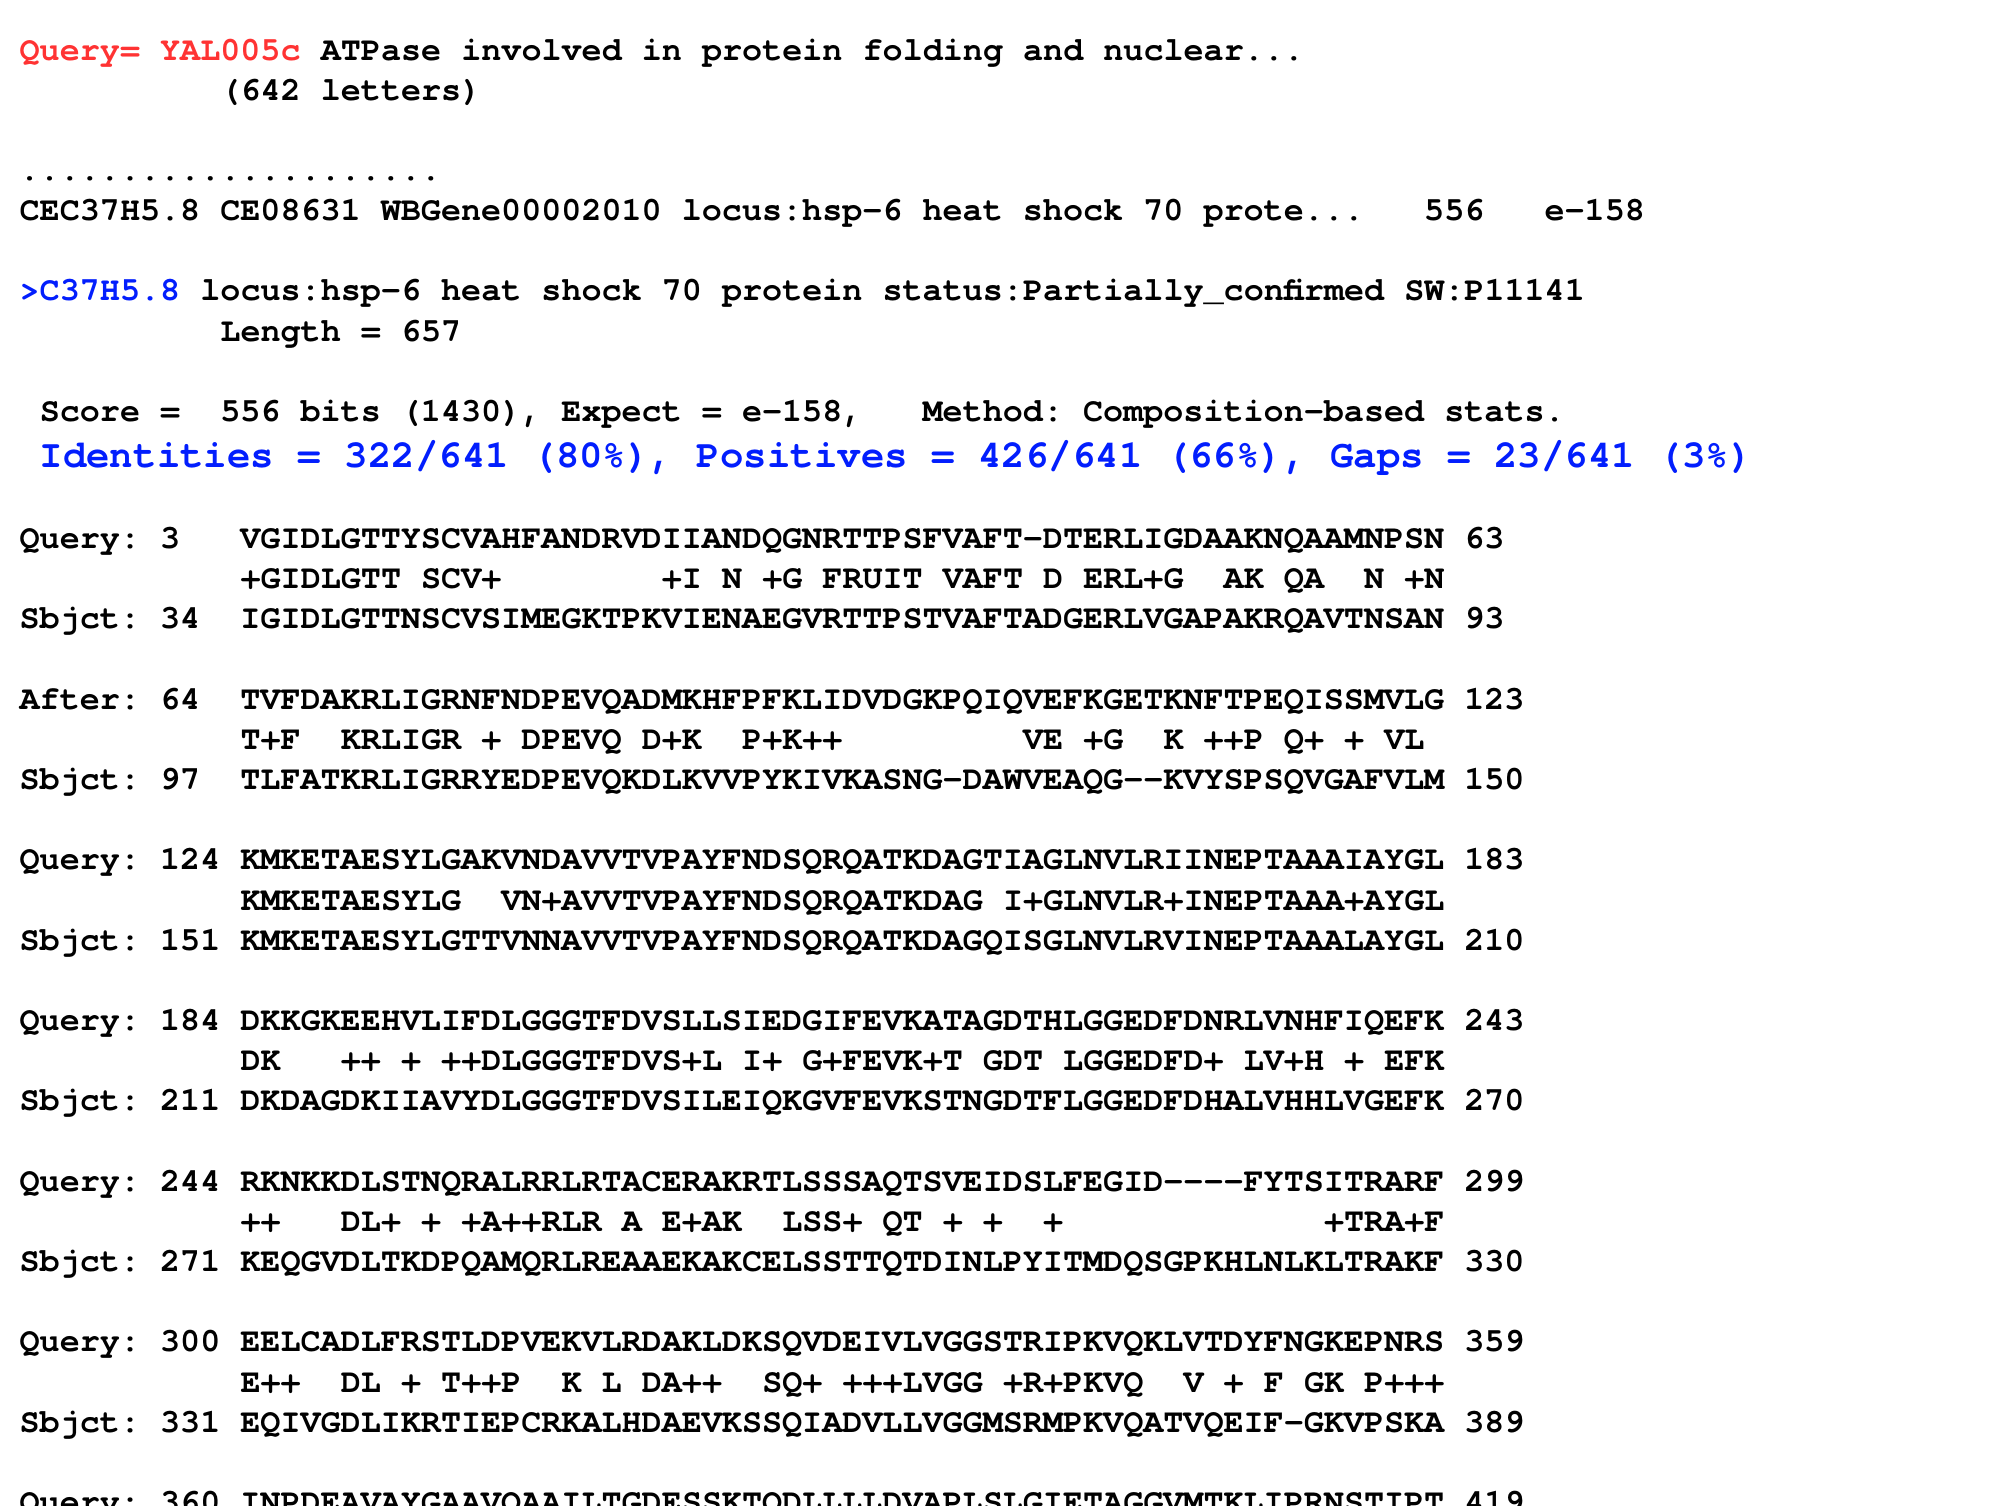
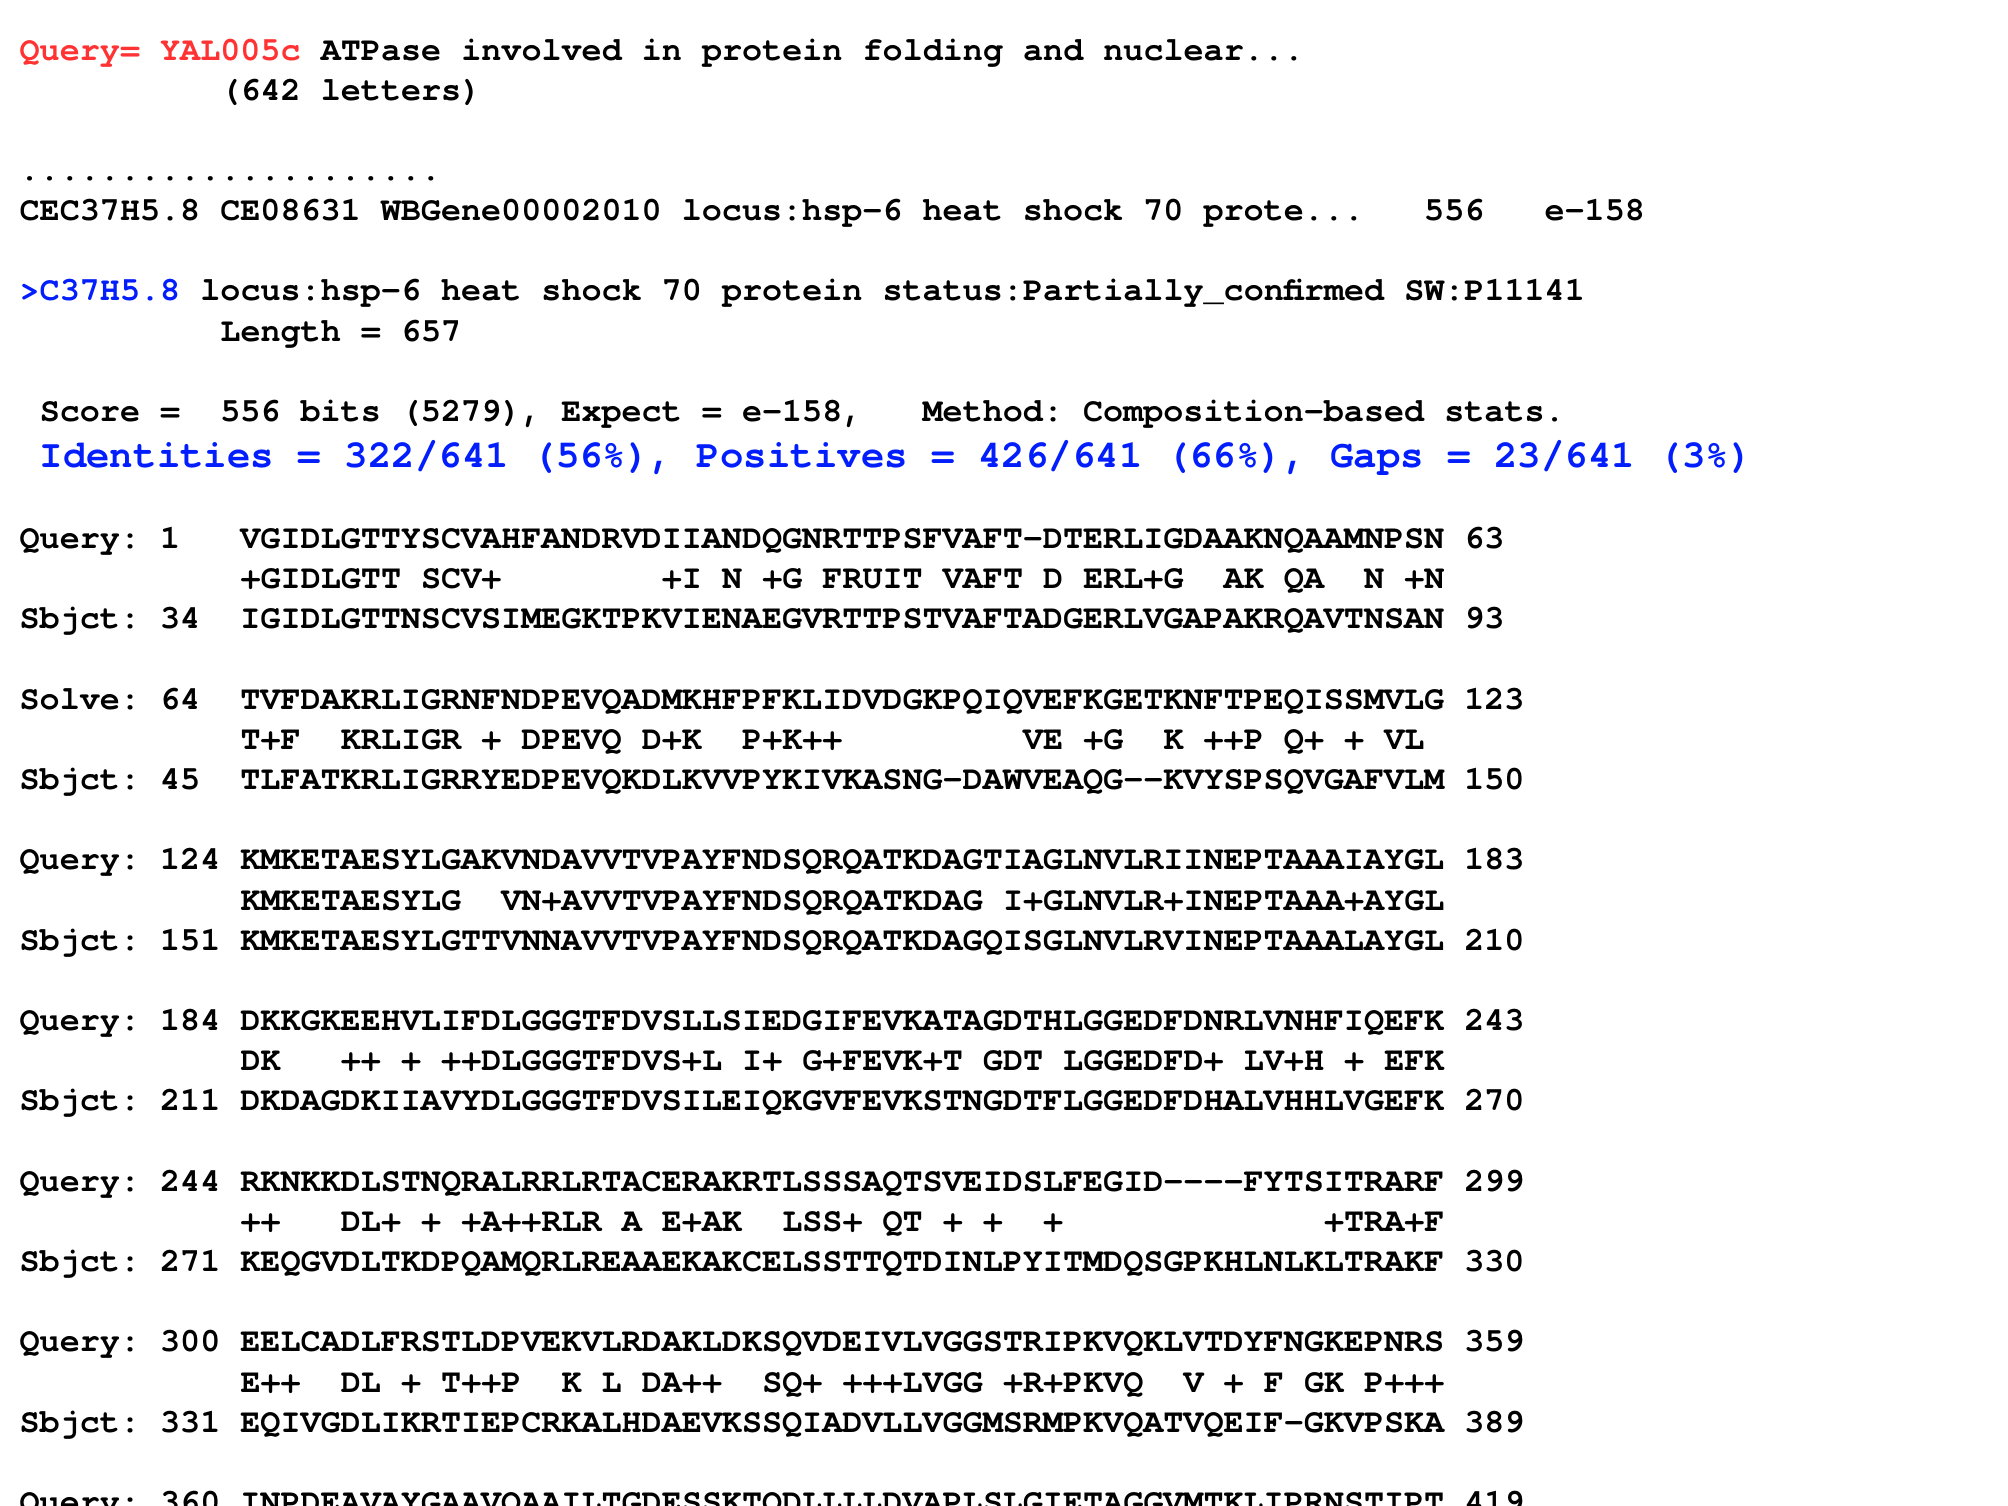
1430: 1430 -> 5279 (471, 410)
80%: 80% -> 56% (603, 454)
3: 3 -> 1 (170, 538)
After: After -> Solve (80, 698)
97: 97 -> 45 (180, 779)
